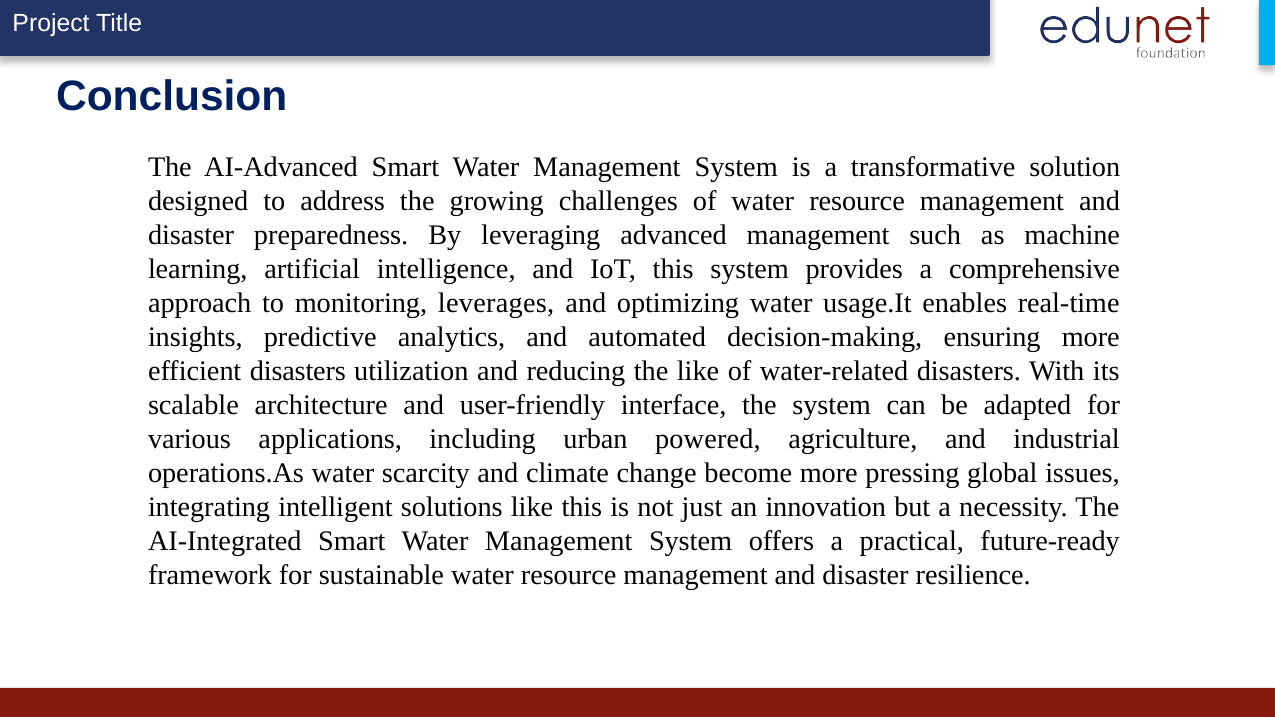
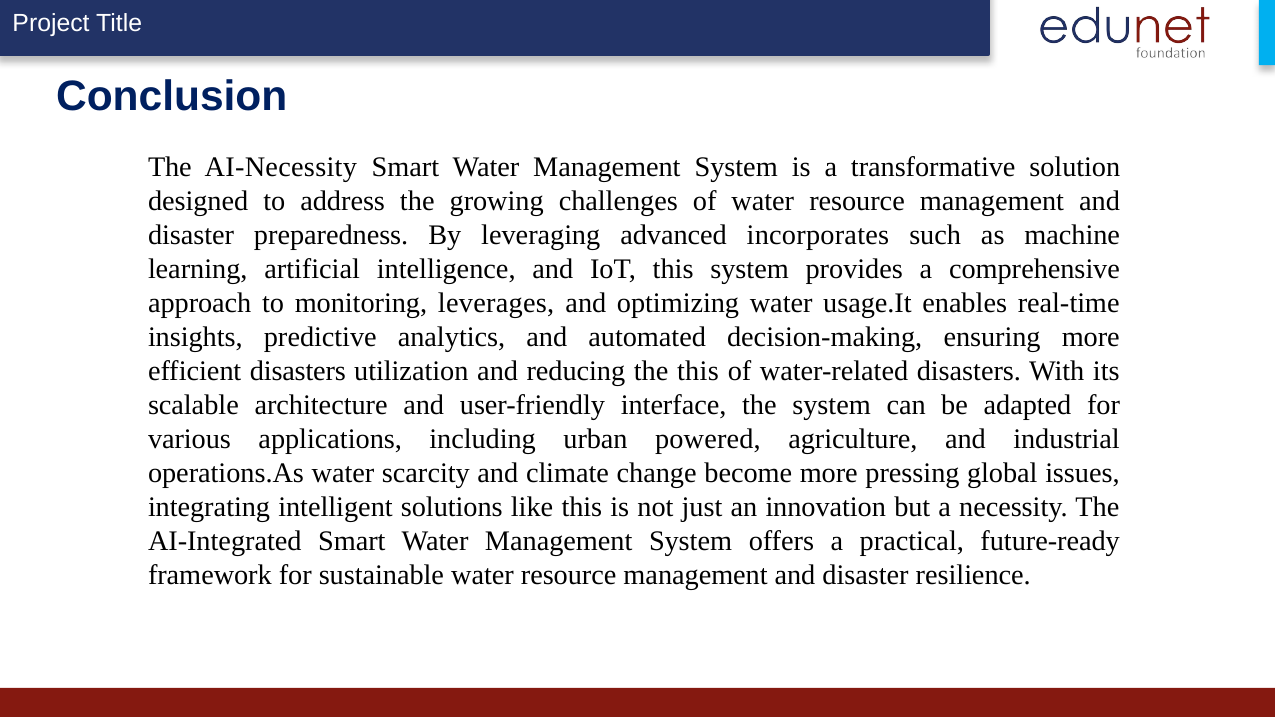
AI-Advanced: AI-Advanced -> AI-Necessity (281, 167)
advanced management: management -> incorporates (818, 235)
the like: like -> this (698, 371)
